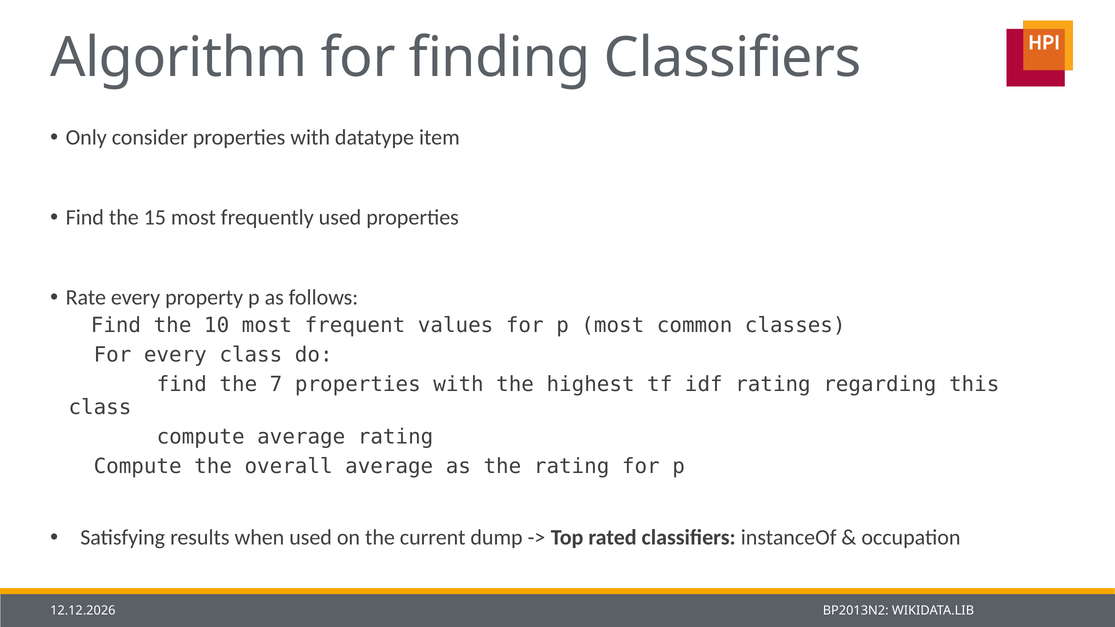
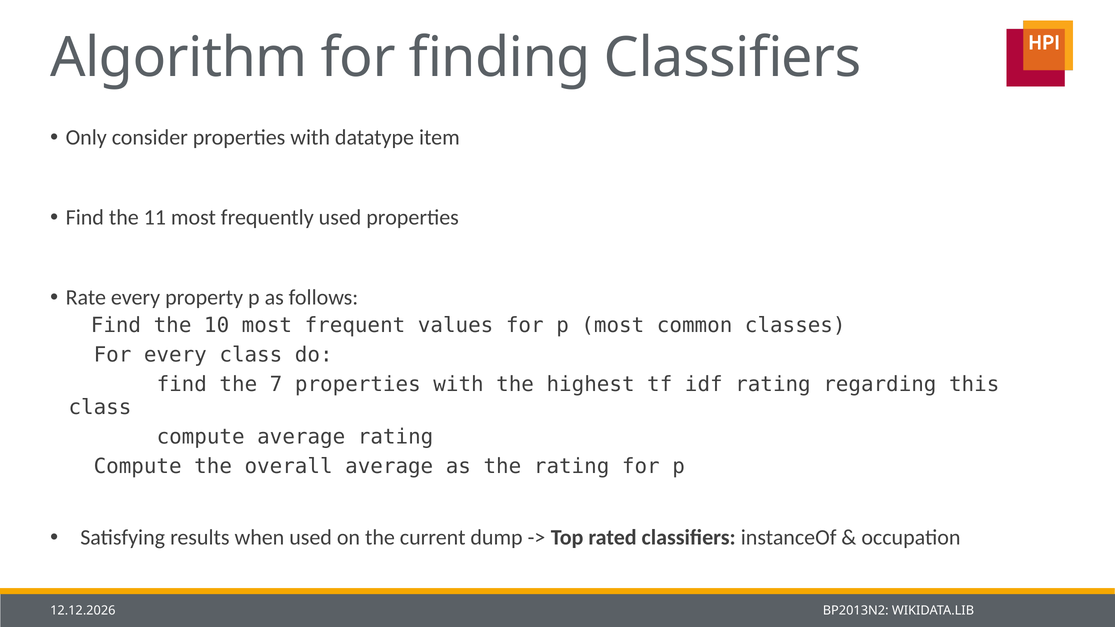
15: 15 -> 11 (155, 217)
